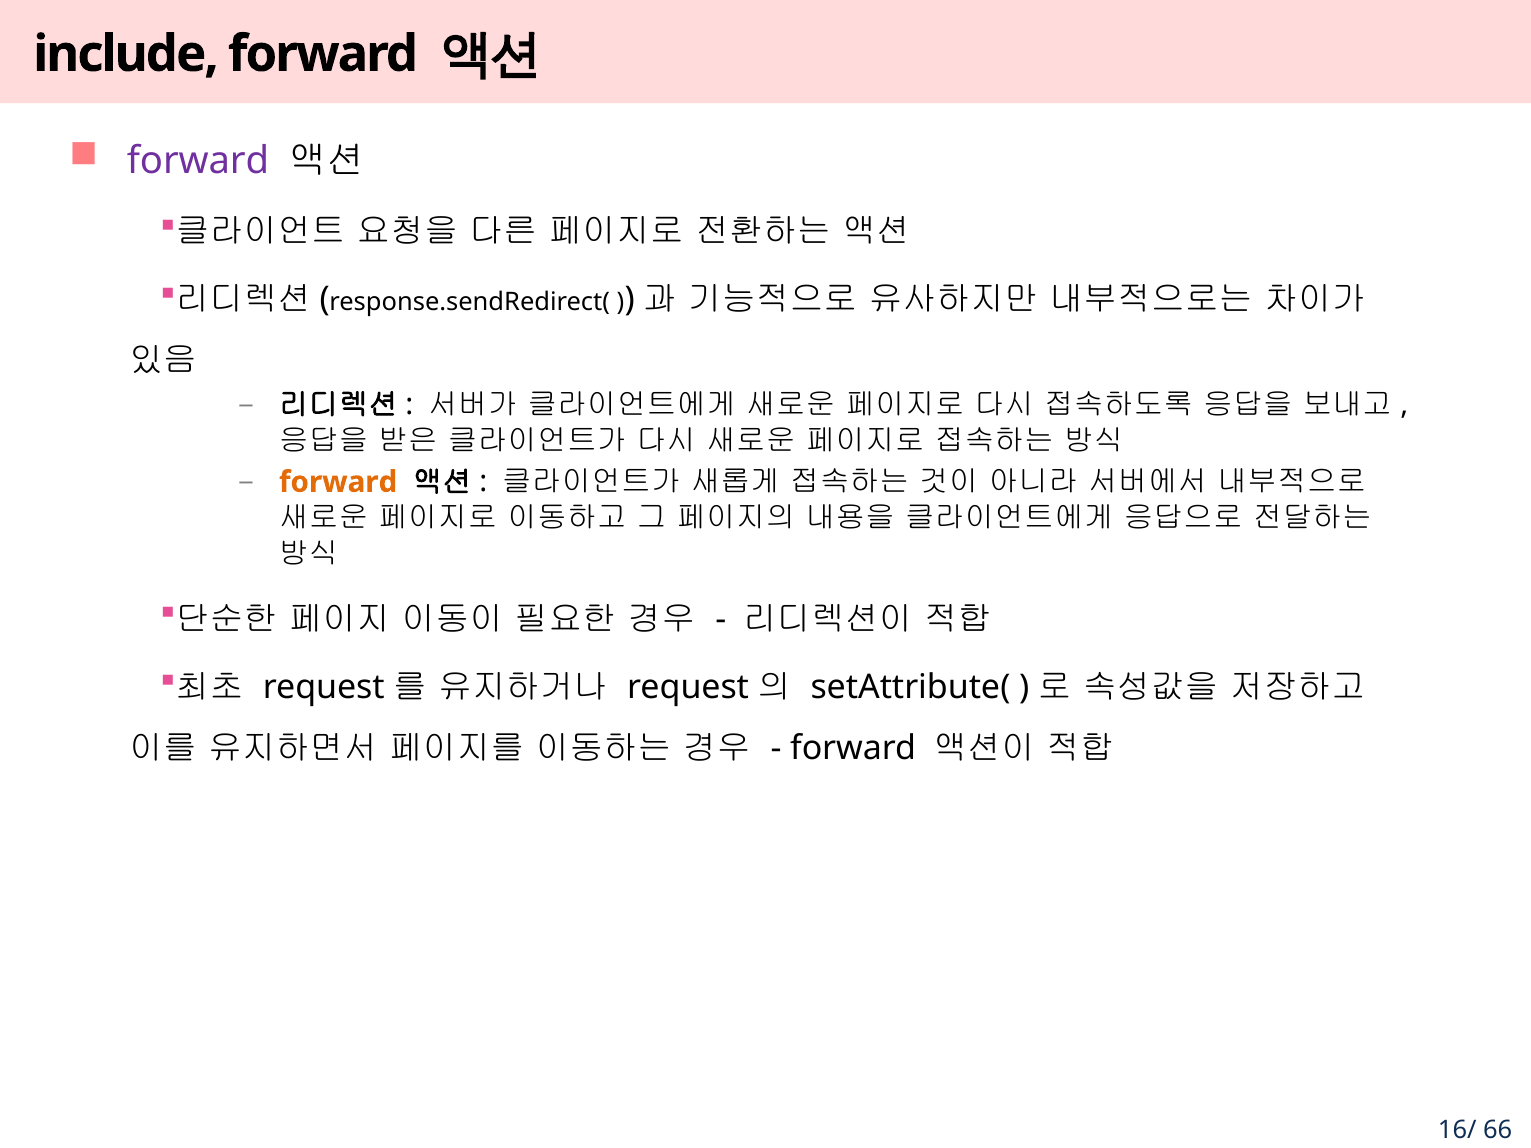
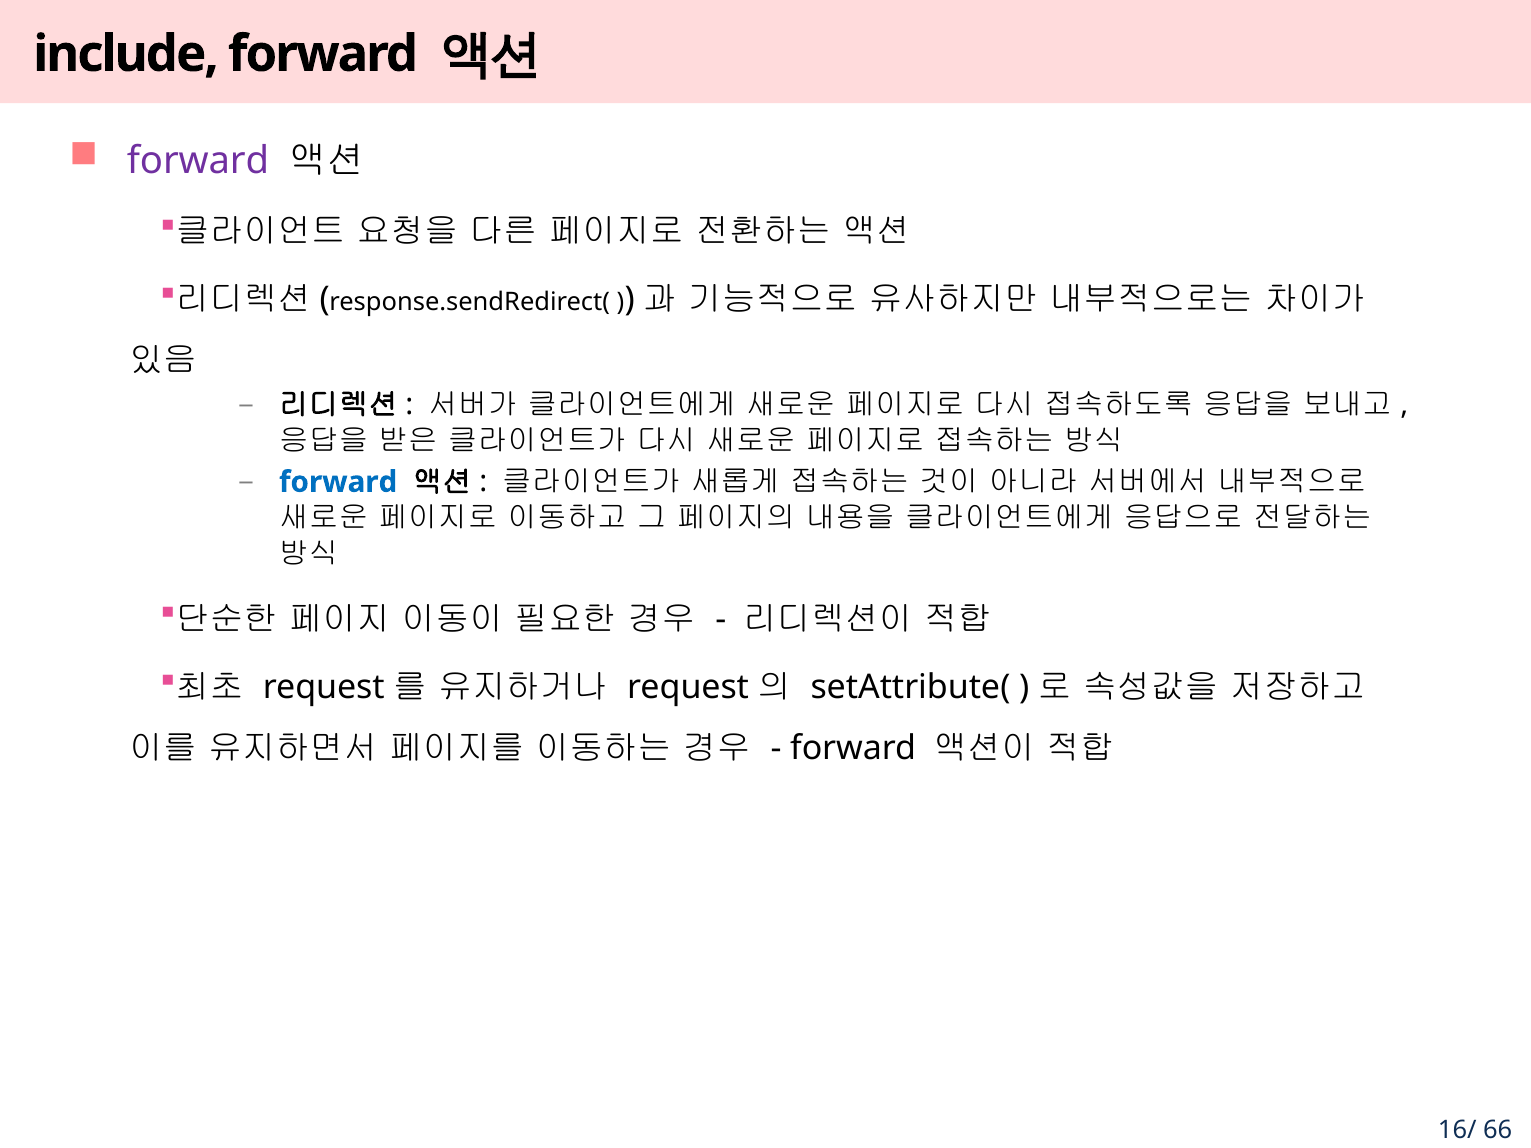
forward colour: orange -> blue (338, 482)
